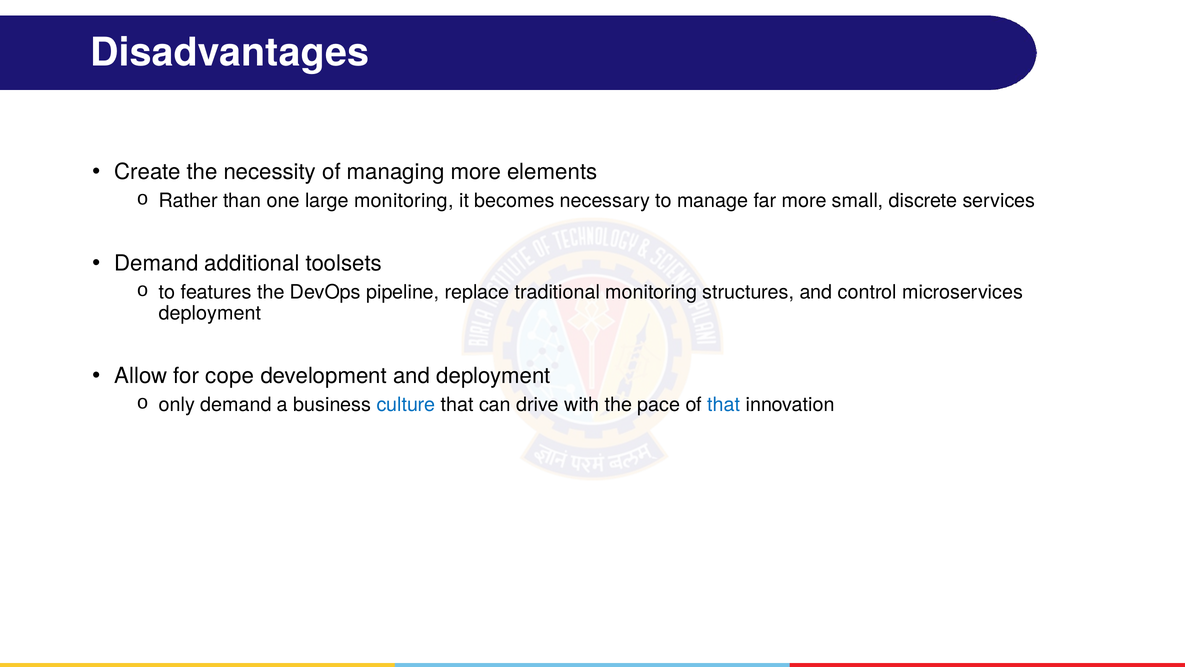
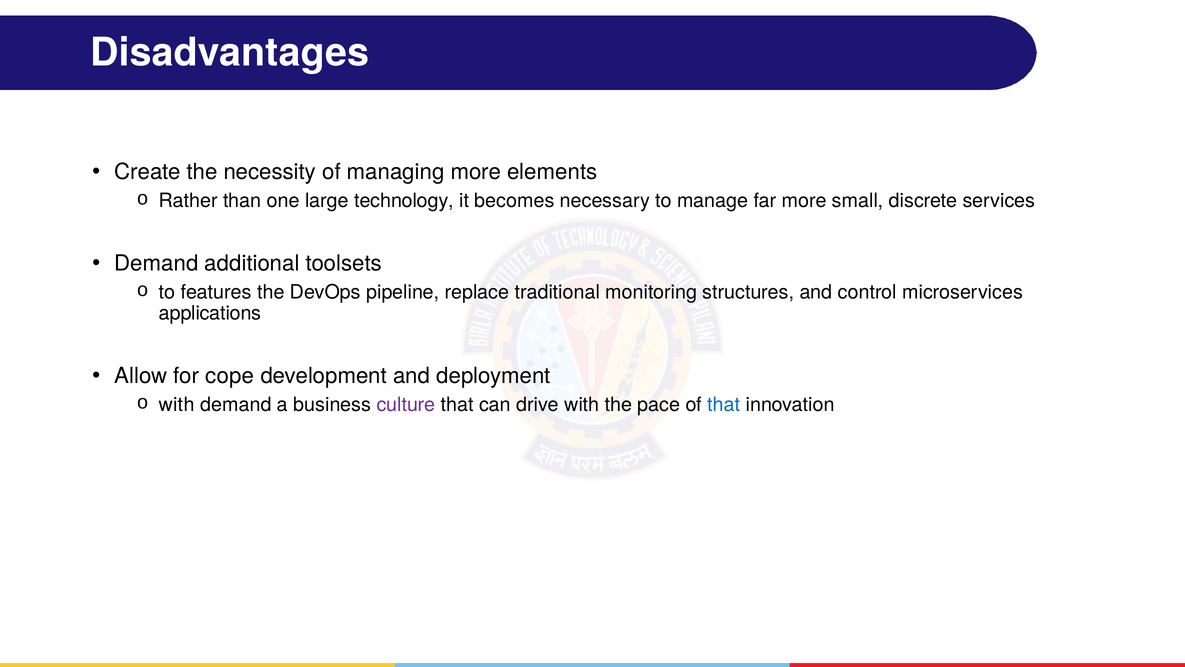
large monitoring: monitoring -> technology (404, 201)
deployment: deployment -> applications (210, 313)
only: only -> with (177, 405)
culture colour: blue -> purple (406, 405)
